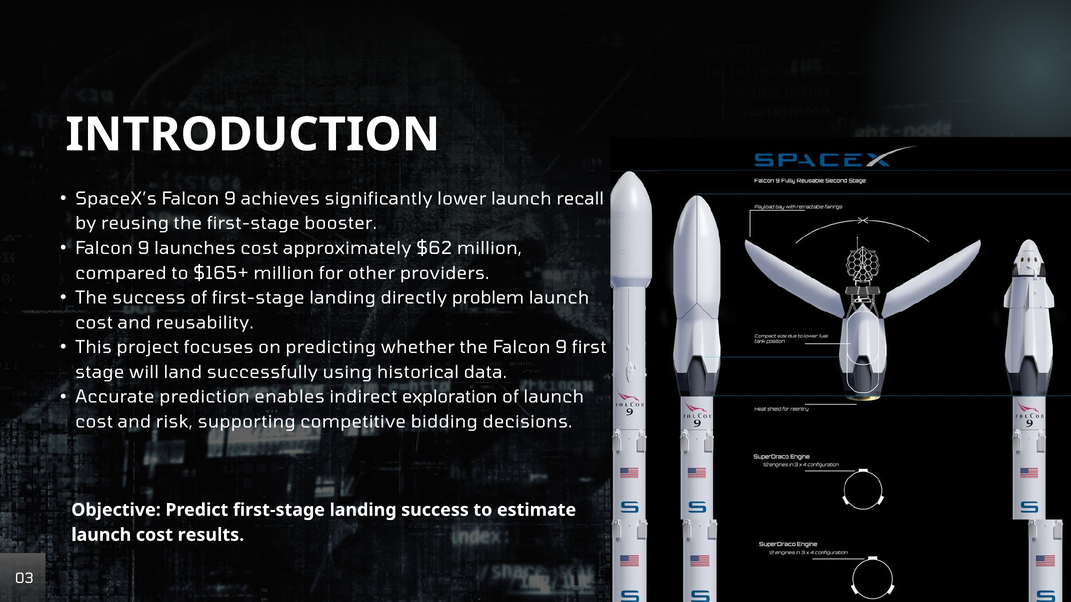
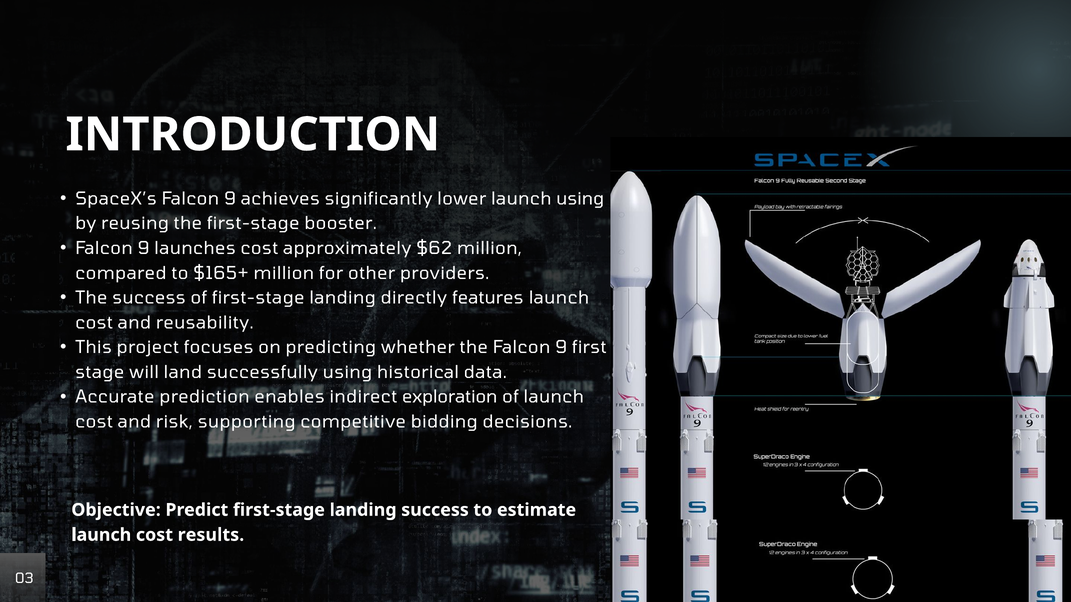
launch recall: recall -> using (580, 199)
problem: problem -> features (488, 298)
